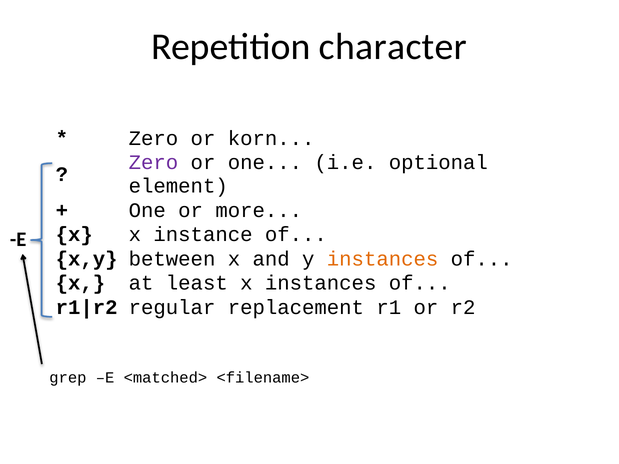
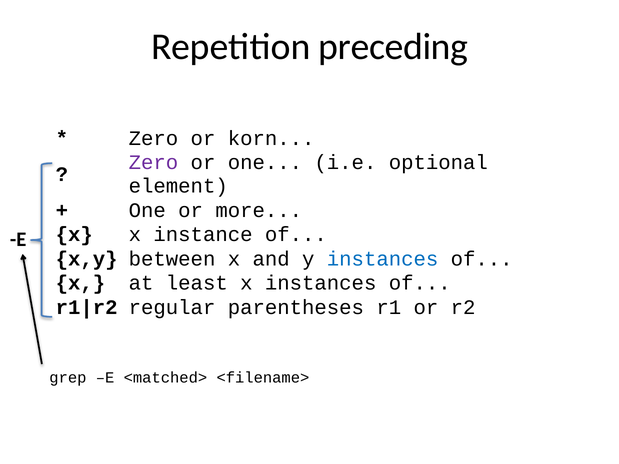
character: character -> preceding (393, 47)
instances colour: orange -> blue (383, 259)
replacement: replacement -> parentheses (296, 308)
